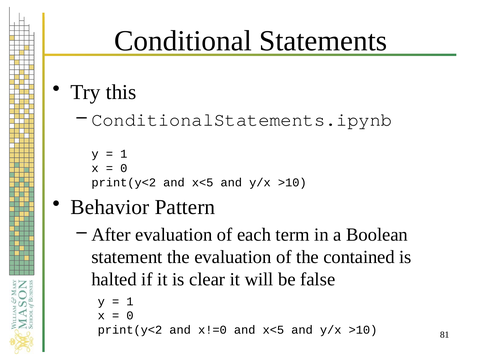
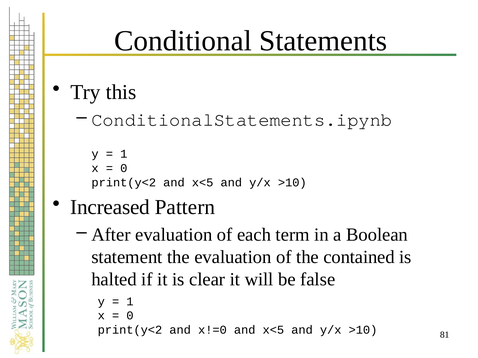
Behavior: Behavior -> Increased (110, 208)
